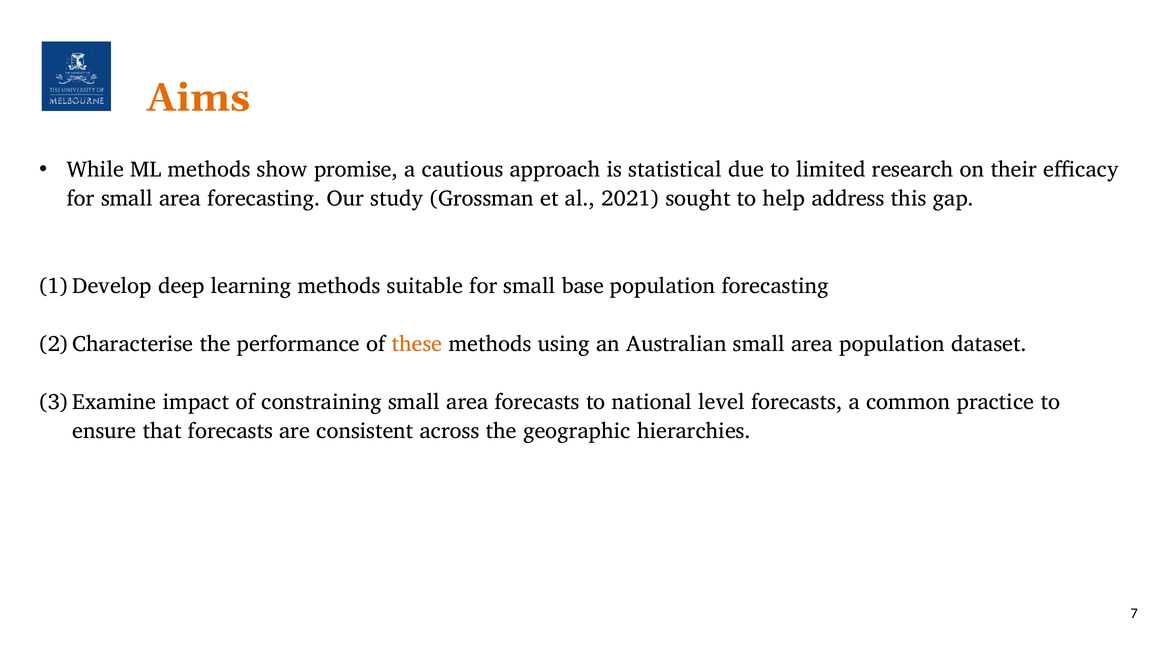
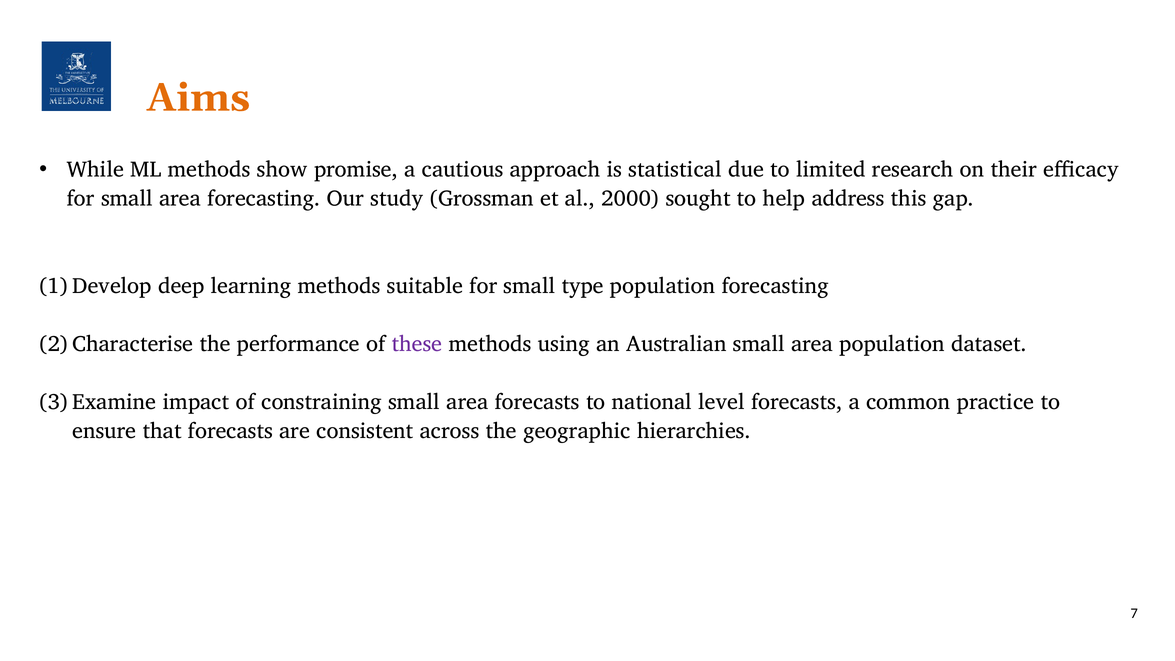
2021: 2021 -> 2000 (630, 199)
base: base -> type (583, 286)
these colour: orange -> purple (417, 344)
